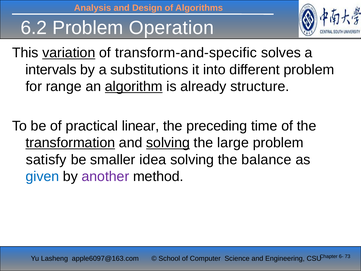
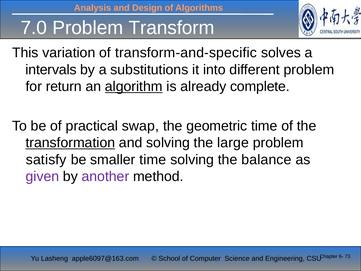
6.2: 6.2 -> 7.0 (34, 28)
Operation: Operation -> Transform (172, 28)
variation underline: present -> none (69, 53)
range: range -> return (64, 86)
structure: structure -> complete (260, 86)
linear: linear -> swap (140, 126)
preceding: preceding -> geometric (217, 126)
solving underline: present -> none (168, 143)
smaller idea: idea -> time (153, 160)
given colour: blue -> purple (42, 176)
